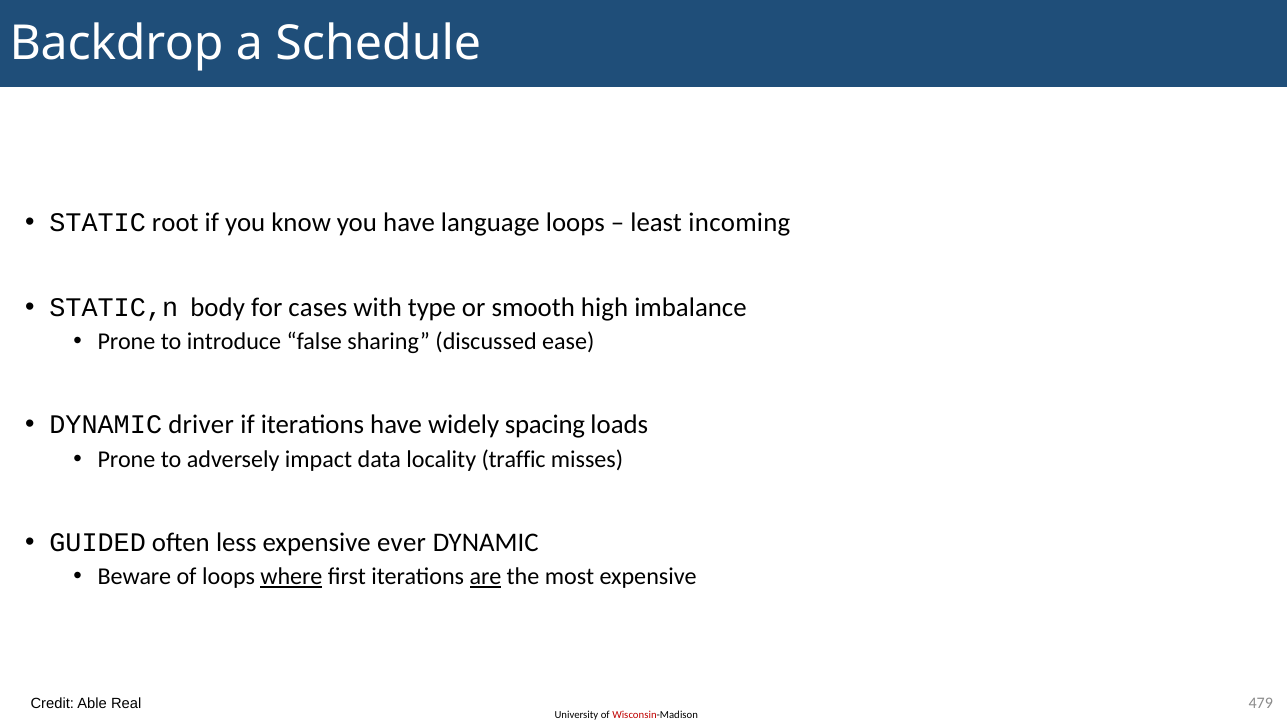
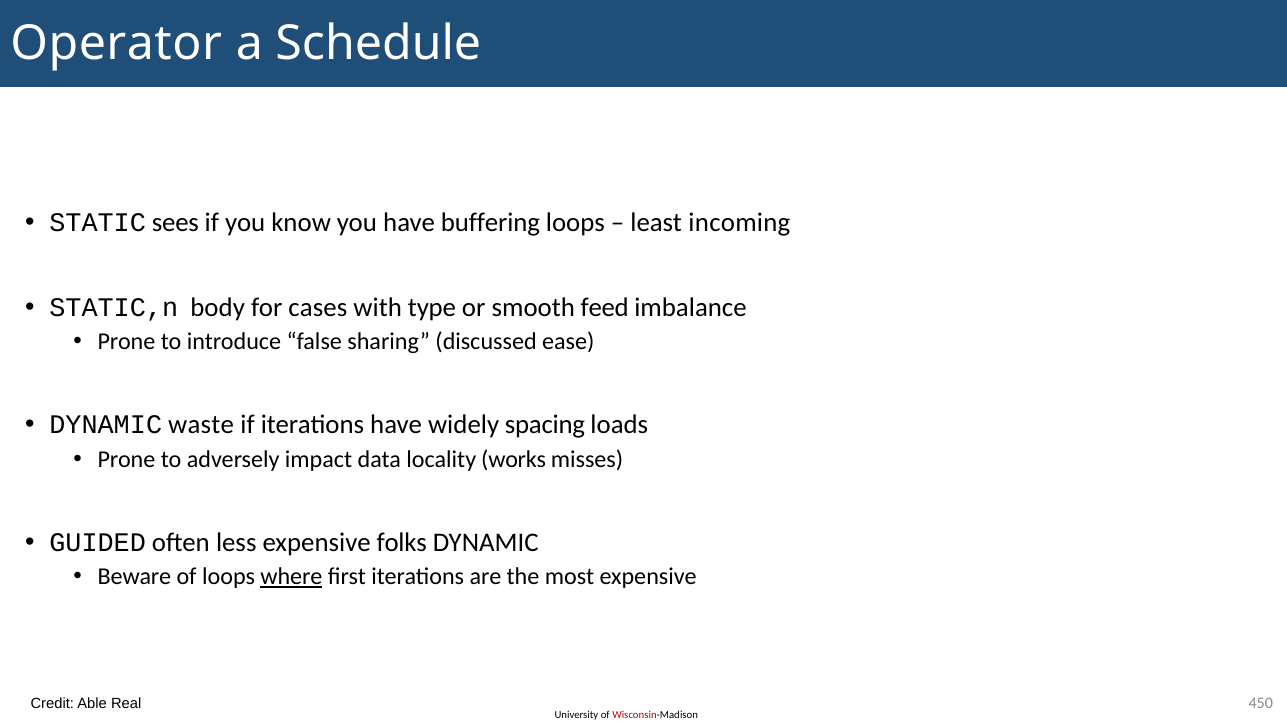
Backdrop: Backdrop -> Operator (116, 43)
root: root -> sees (175, 223)
language: language -> buffering (490, 223)
high: high -> feed (605, 307)
driver: driver -> waste (201, 425)
traffic: traffic -> works (514, 459)
ever: ever -> folks (402, 542)
are underline: present -> none (486, 577)
479: 479 -> 450 (1261, 704)
